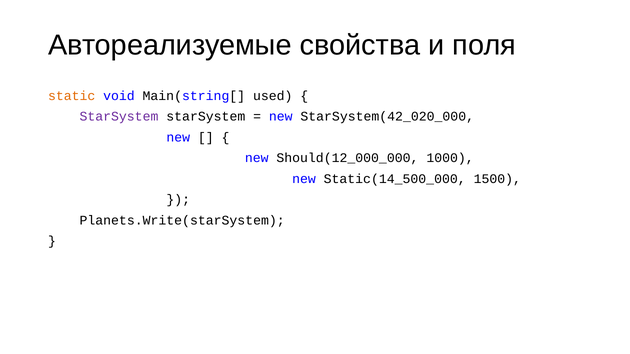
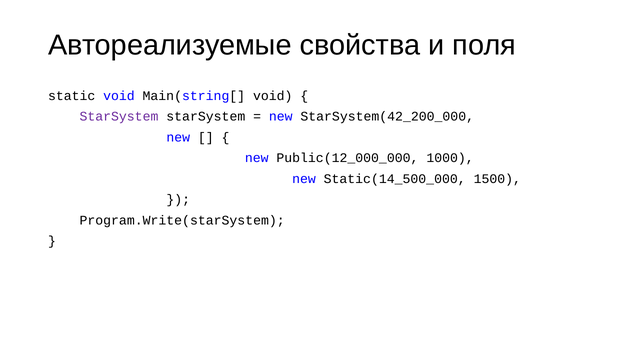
static colour: orange -> black (72, 96)
Main(string[ used: used -> void (273, 96)
StarSystem(42_020_000: StarSystem(42_020_000 -> StarSystem(42_200_000 (387, 117)
Should(12_000_000: Should(12_000_000 -> Public(12_000_000 (347, 158)
Planets.Write(starSystem: Planets.Write(starSystem -> Program.Write(starSystem (182, 220)
